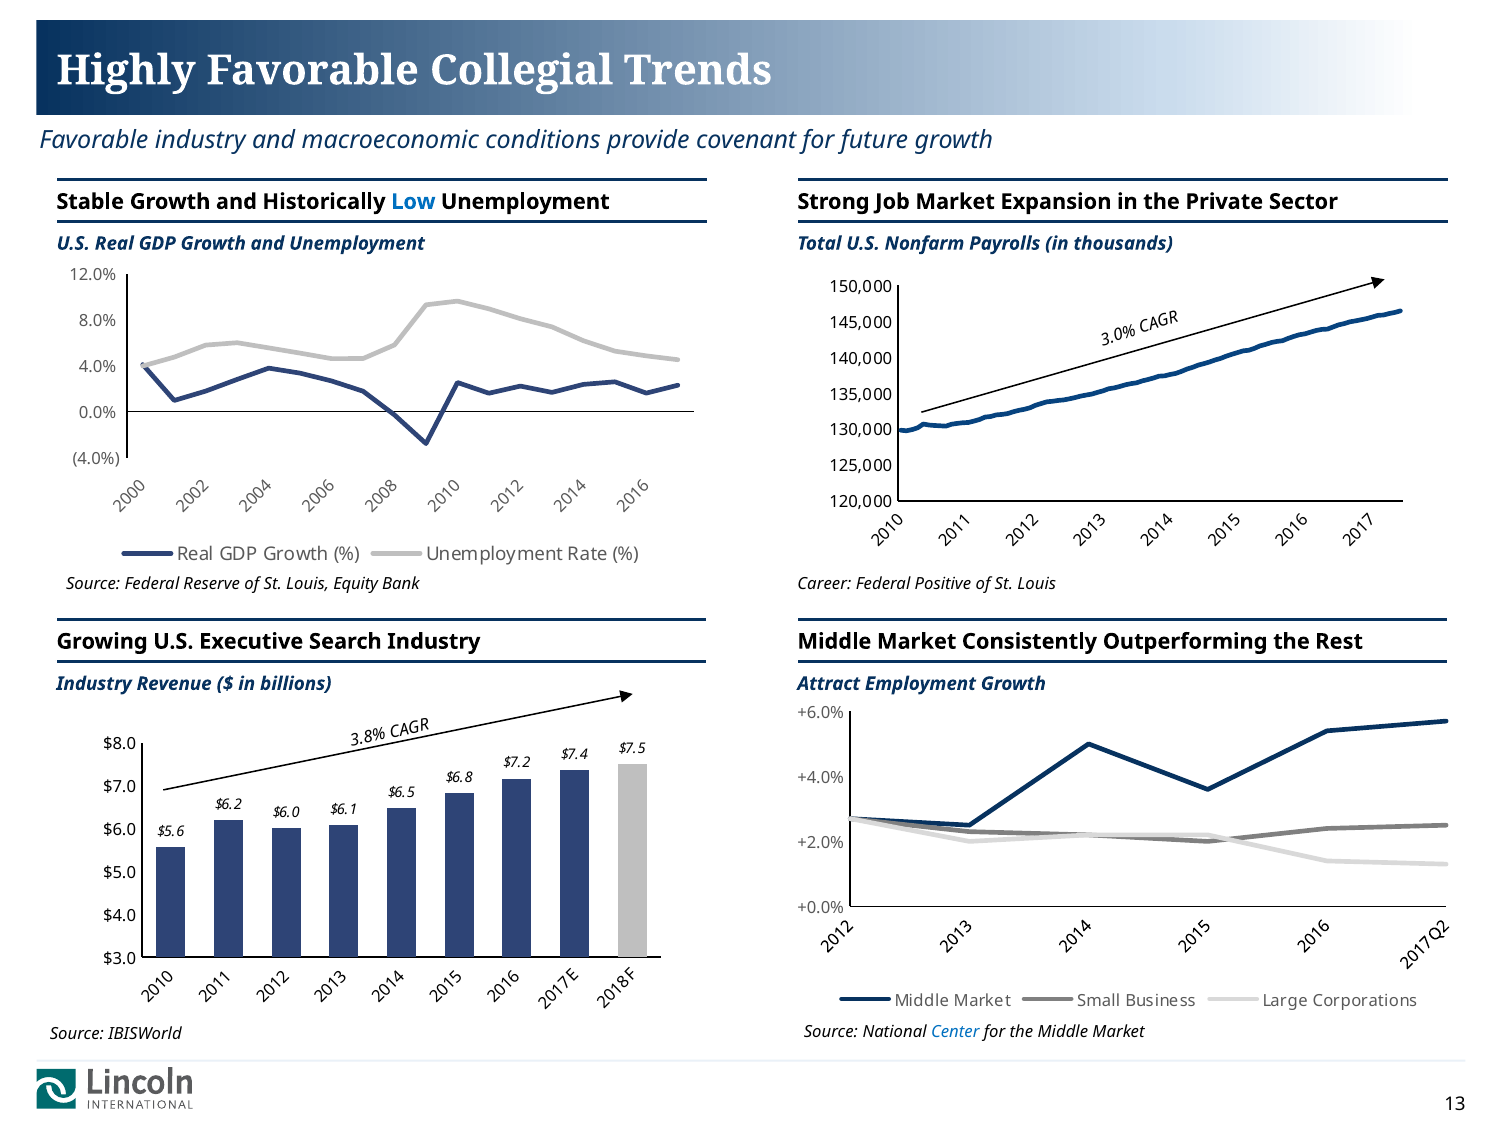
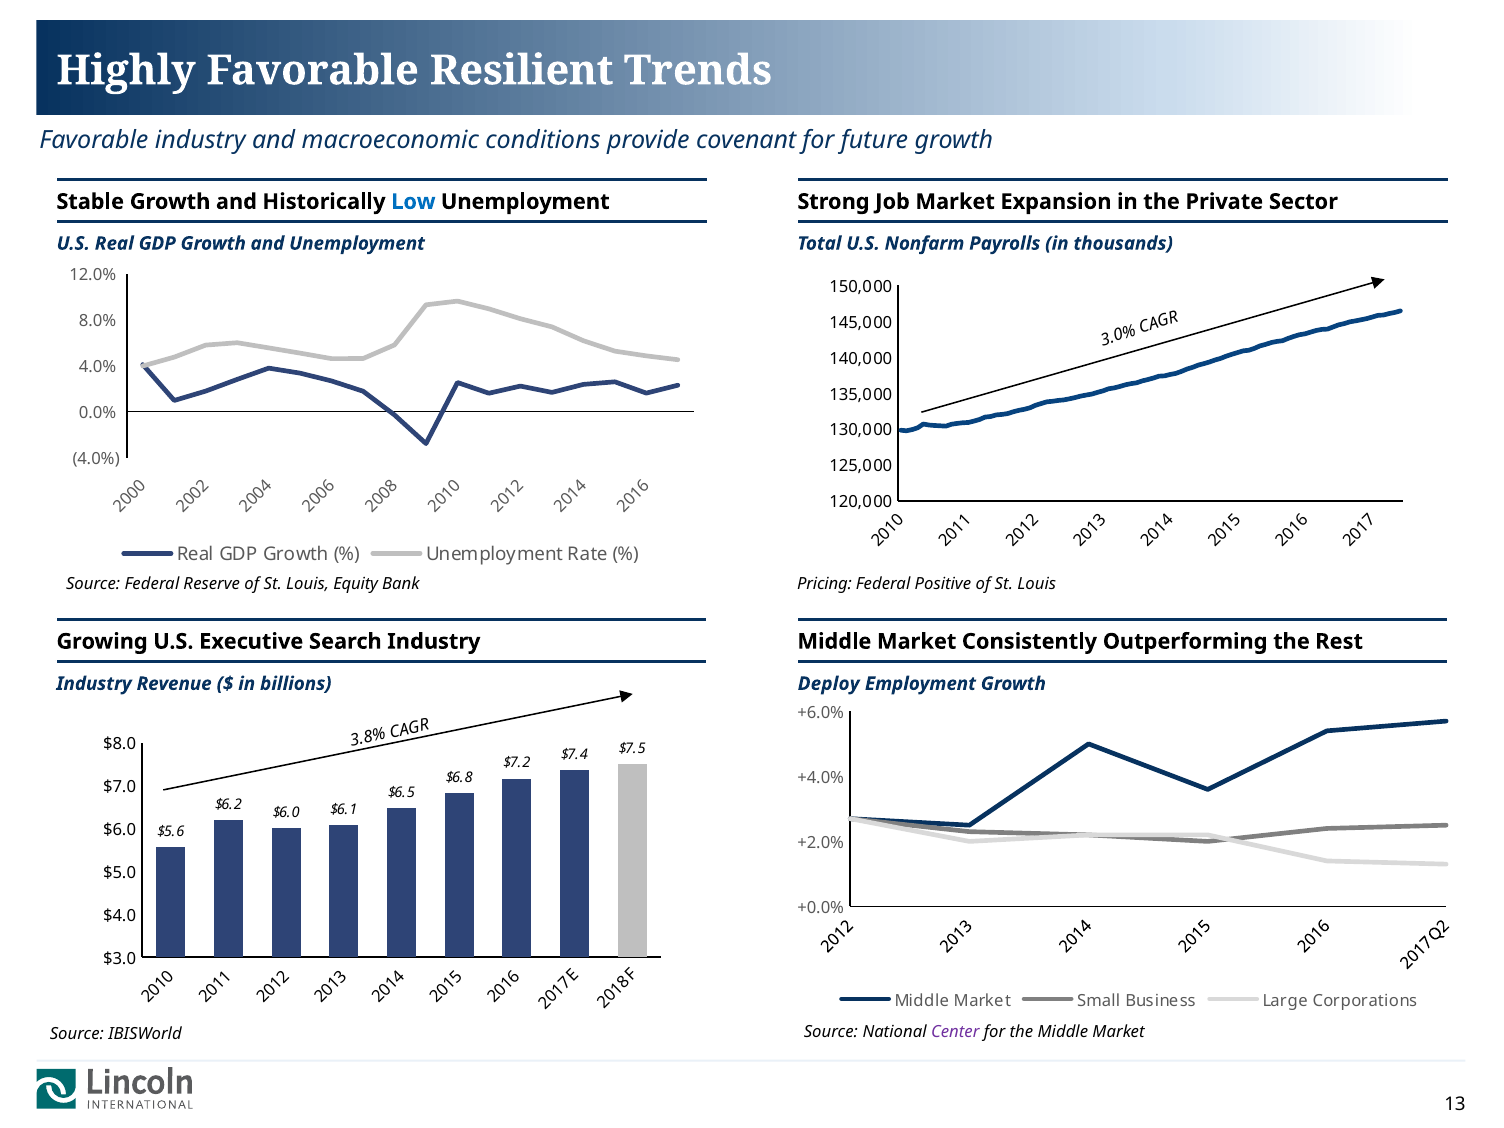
Collegial: Collegial -> Resilient (522, 71)
Career: Career -> Pricing (824, 584)
Attract: Attract -> Deploy (829, 684)
Center colour: blue -> purple (955, 1032)
